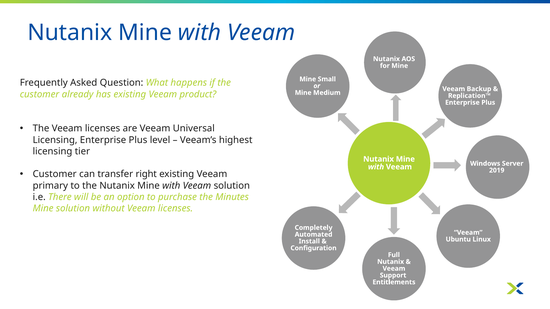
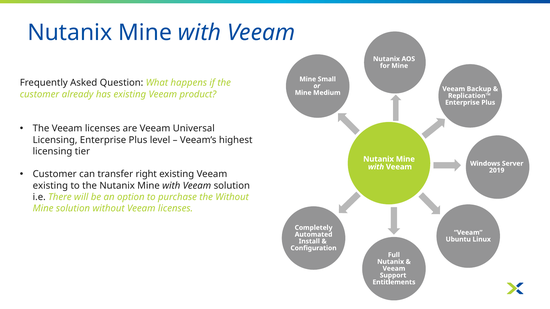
primary: primary -> existing (50, 186)
the Minutes: Minutes -> Without (232, 197)
